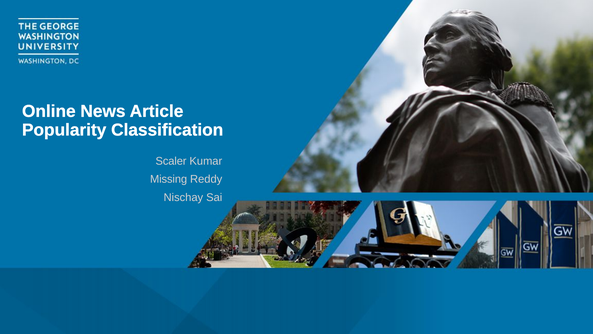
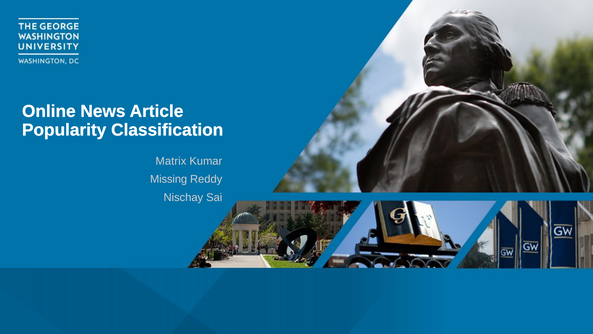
Scaler: Scaler -> Matrix (171, 161)
